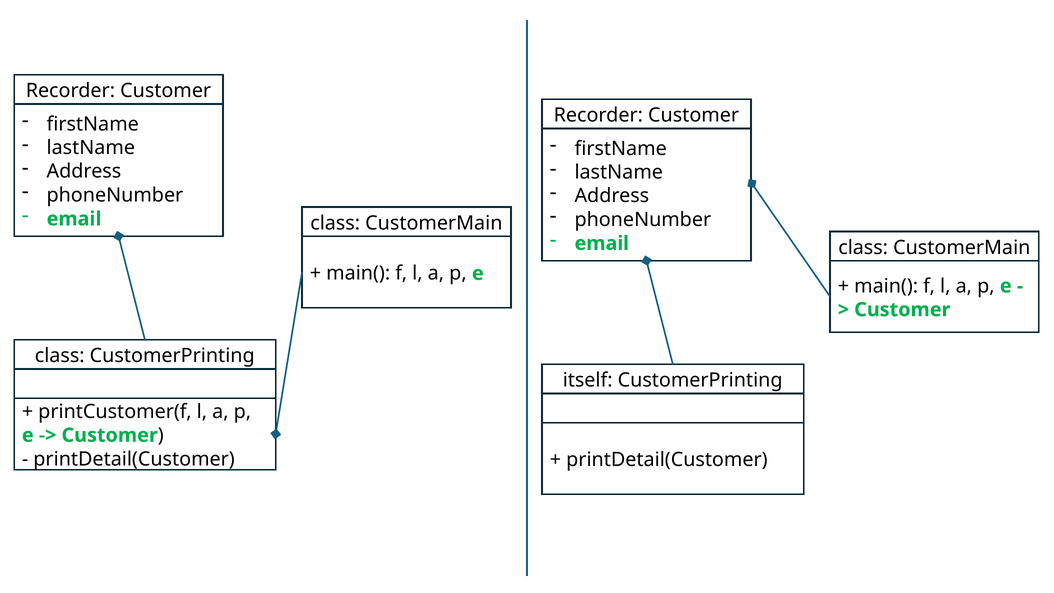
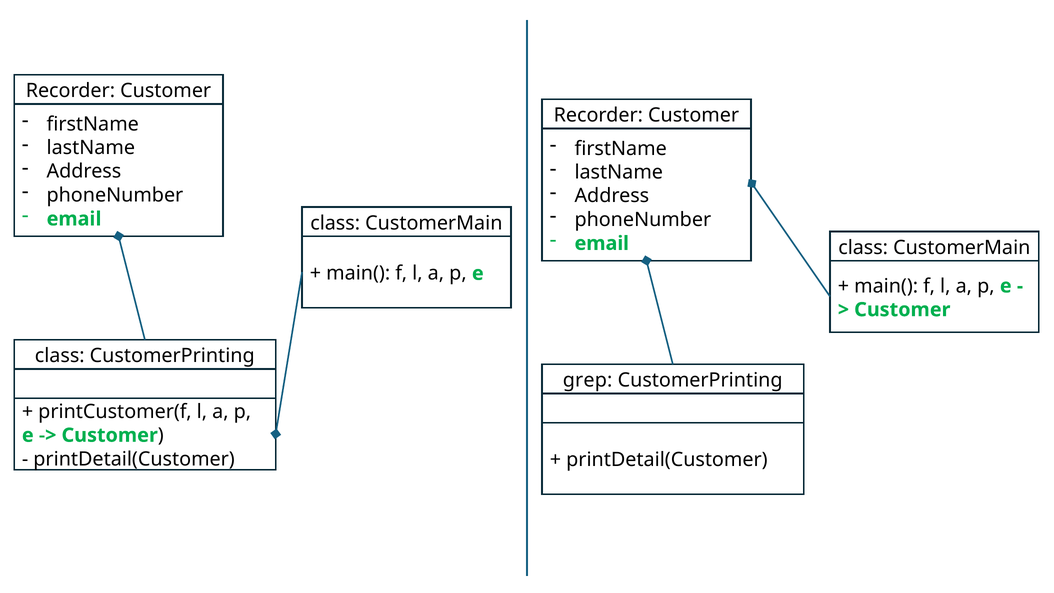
itself: itself -> grep (588, 380)
